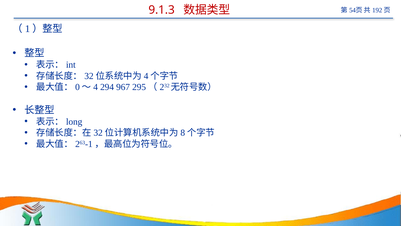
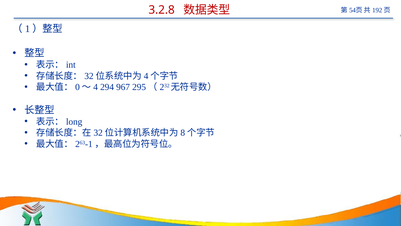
9.1.3: 9.1.3 -> 3.2.8 (162, 10)
